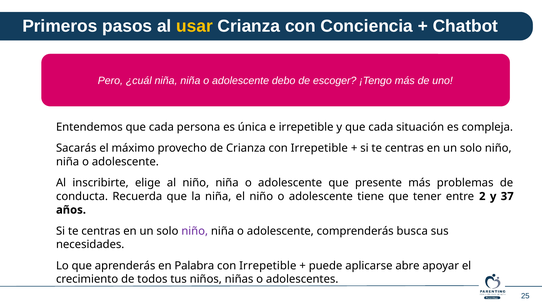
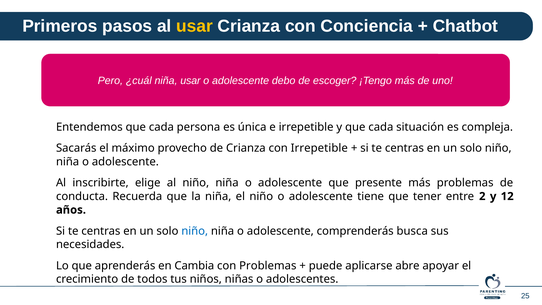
niña niña: niña -> usar (190, 81)
37: 37 -> 12 (507, 196)
niño colour: purple -> blue (195, 231)
Palabra: Palabra -> Cambia (194, 266)
Irrepetible: Irrepetible -> Problemas (268, 266)
